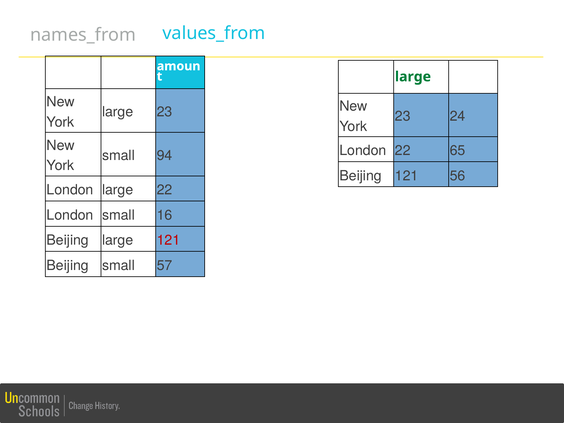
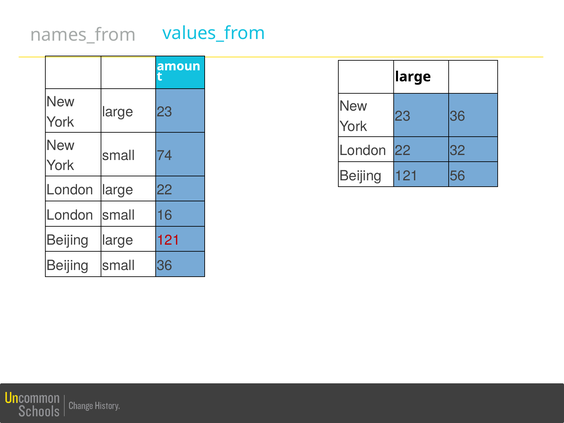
large colour: green -> black (413, 77)
23 24: 24 -> 36 (458, 116)
65: 65 -> 32 (458, 151)
94: 94 -> 74 (165, 155)
small 57: 57 -> 36 (165, 265)
